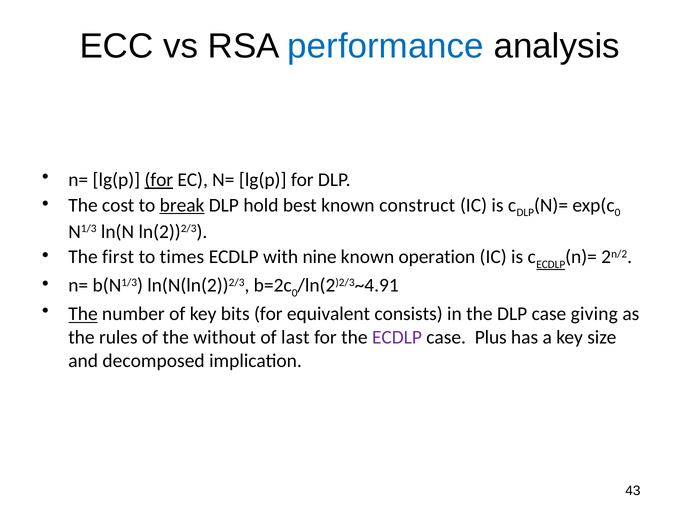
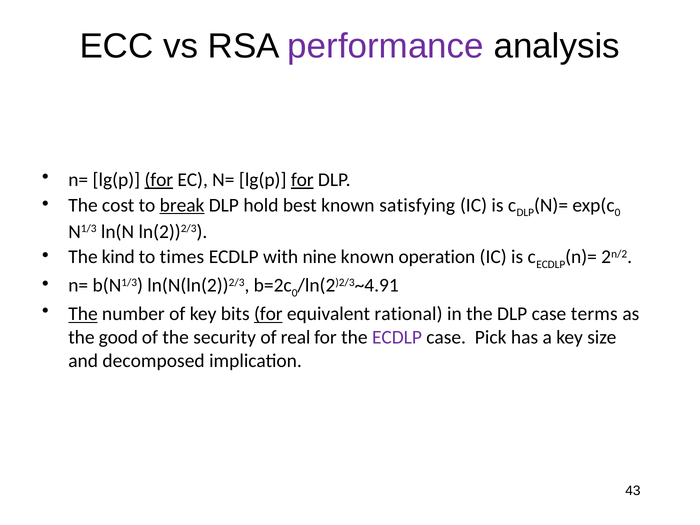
performance colour: blue -> purple (386, 46)
for underline: none -> present (302, 180)
construct: construct -> satisfying (417, 205)
first: first -> kind (118, 257)
ECDLP underline: present -> none (551, 265)
for underline: none -> present (268, 314)
consists: consists -> rational (408, 314)
giving: giving -> terms (594, 314)
rules: rules -> good (118, 337)
without: without -> security (225, 337)
last: last -> real (296, 337)
Plus: Plus -> Pick (491, 337)
